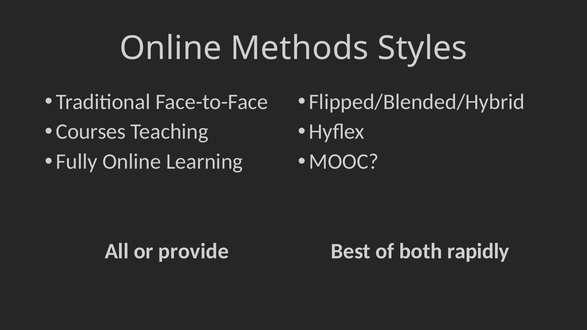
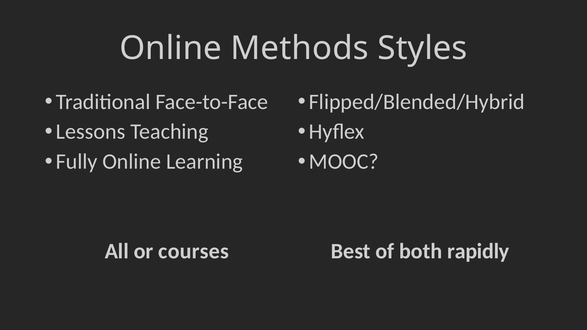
Courses: Courses -> Lessons (91, 132)
provide: provide -> courses (194, 251)
